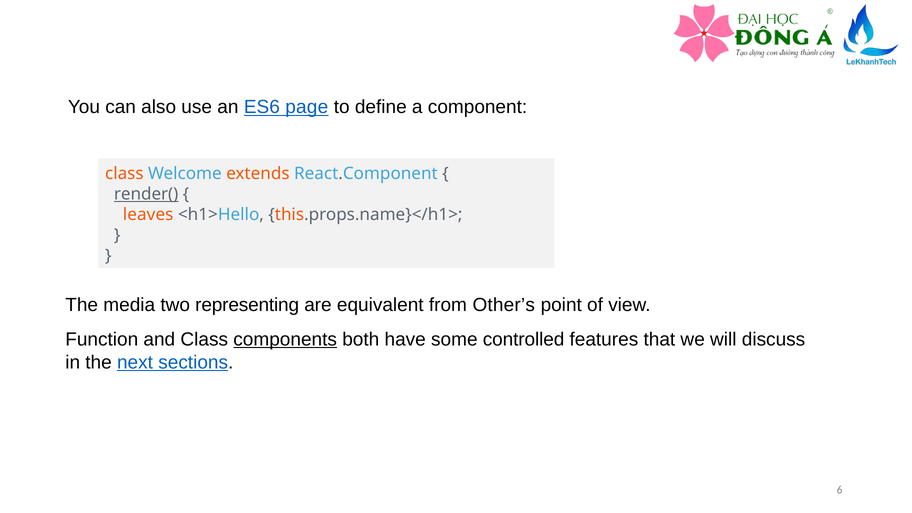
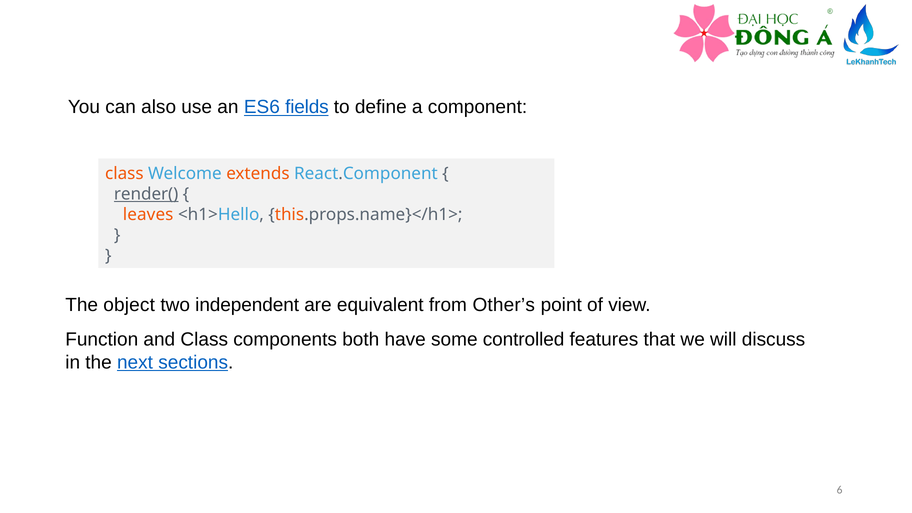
page: page -> fields (307, 107)
media: media -> object (129, 305)
representing: representing -> independent (247, 305)
components underline: present -> none (285, 339)
